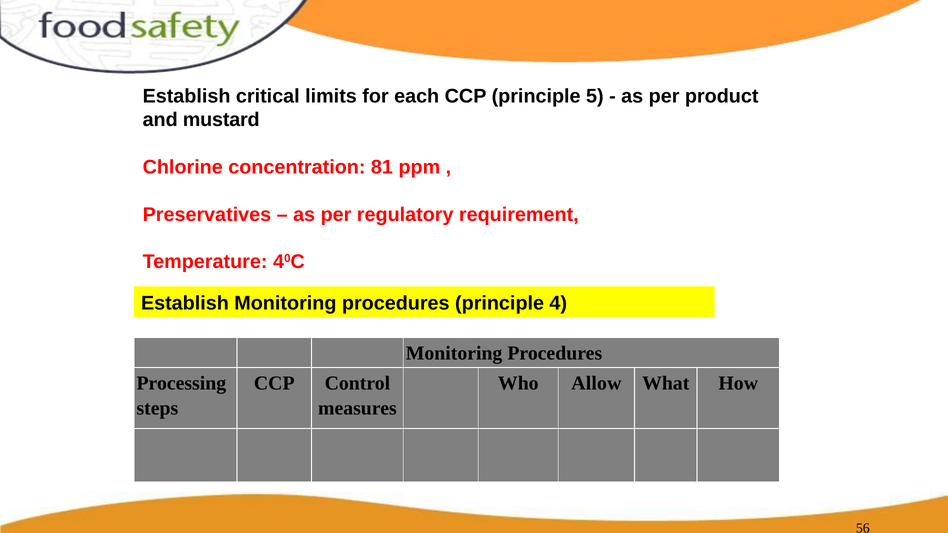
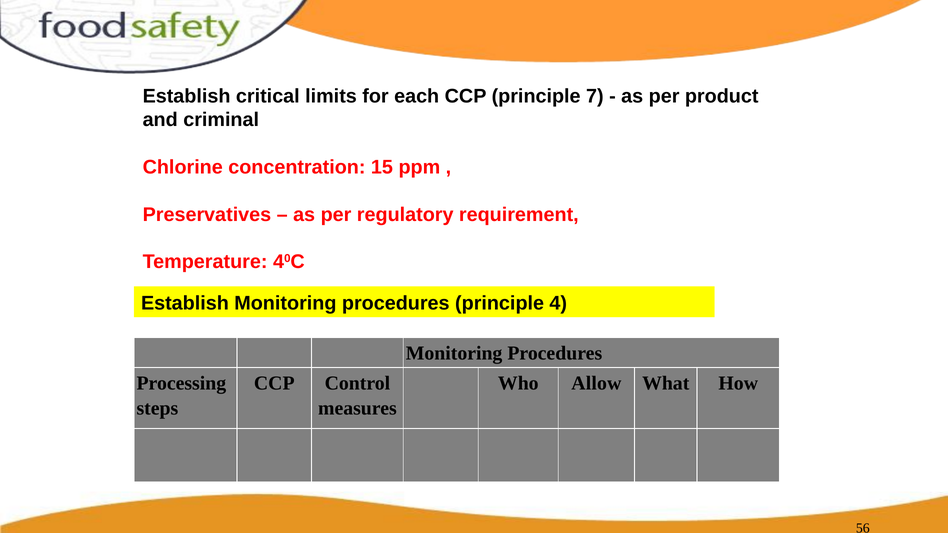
5: 5 -> 7 (595, 96)
mustard: mustard -> criminal (221, 120)
81: 81 -> 15 (382, 167)
